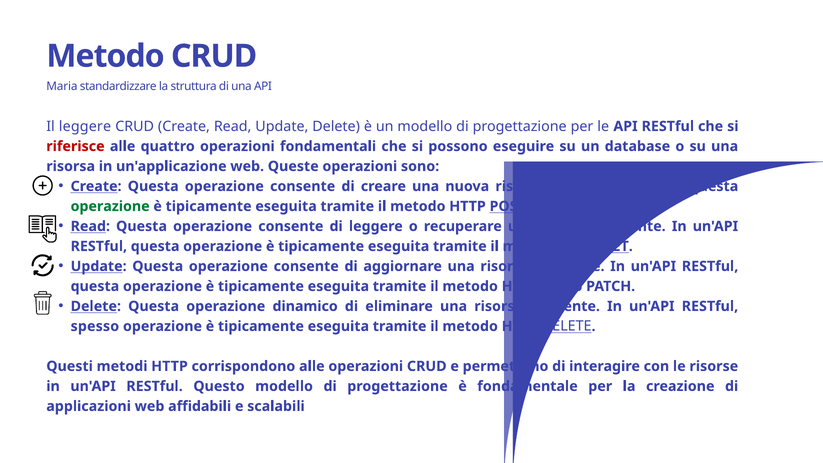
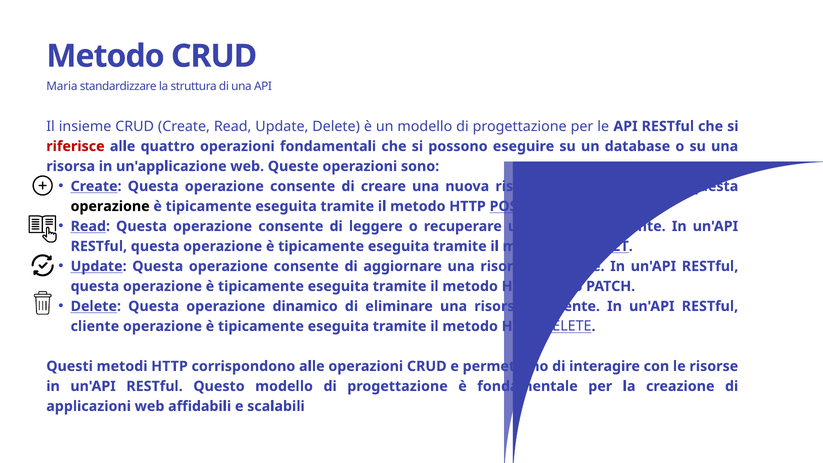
Il leggere: leggere -> insieme (85, 126)
operazione colour: green -> black (110, 206)
spesso: spesso -> cliente (95, 326)
